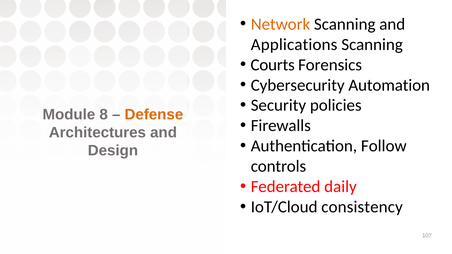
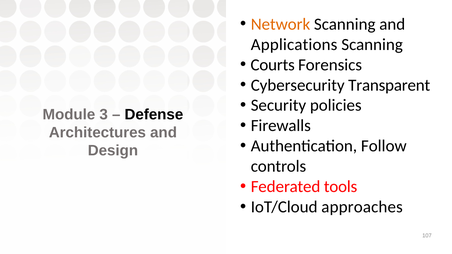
Automation: Automation -> Transparent (389, 85)
8: 8 -> 3 (104, 115)
Defense colour: orange -> black (154, 115)
daily: daily -> tools (341, 187)
consistency: consistency -> approaches (362, 207)
